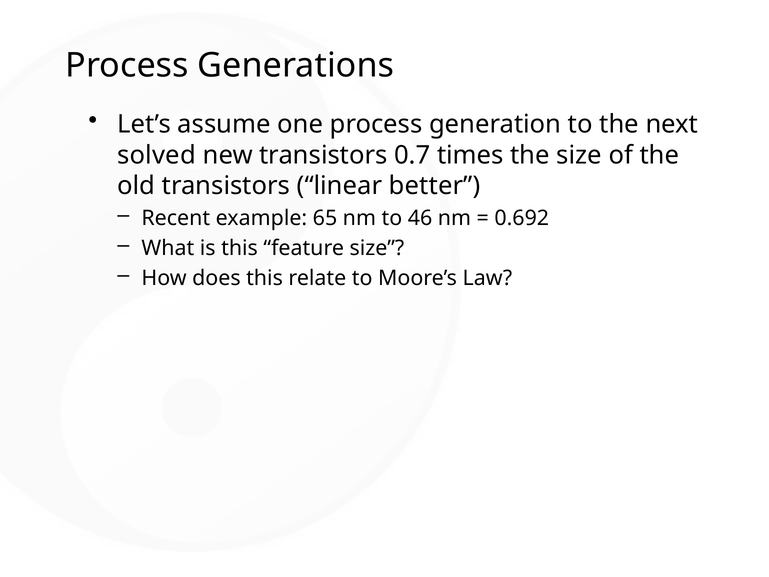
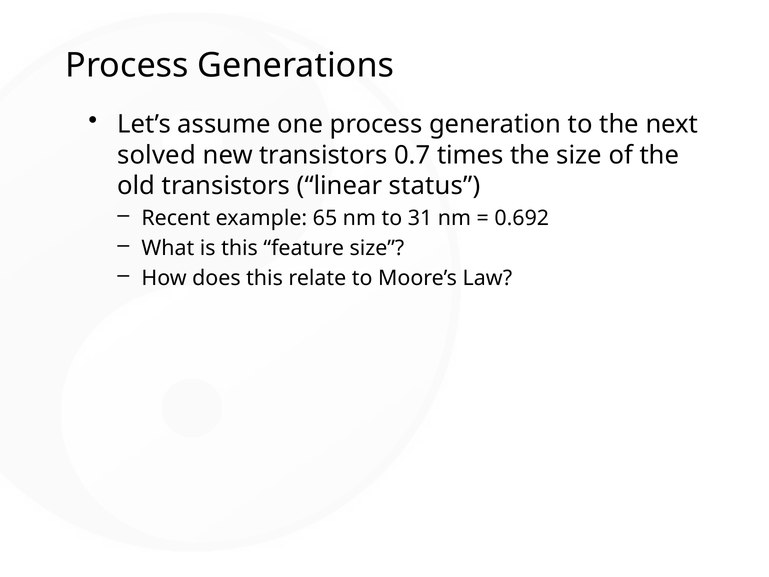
better: better -> status (435, 186)
46: 46 -> 31 (420, 218)
